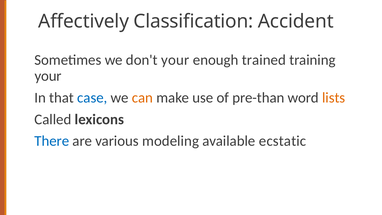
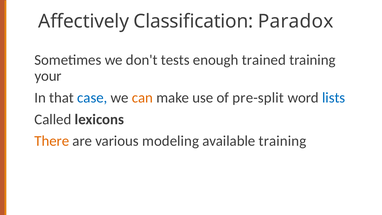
Accident: Accident -> Paradox (296, 21)
don't your: your -> tests (175, 60)
pre-than: pre-than -> pre-split (258, 98)
lists colour: orange -> blue (334, 98)
There colour: blue -> orange (52, 141)
available ecstatic: ecstatic -> training (283, 141)
